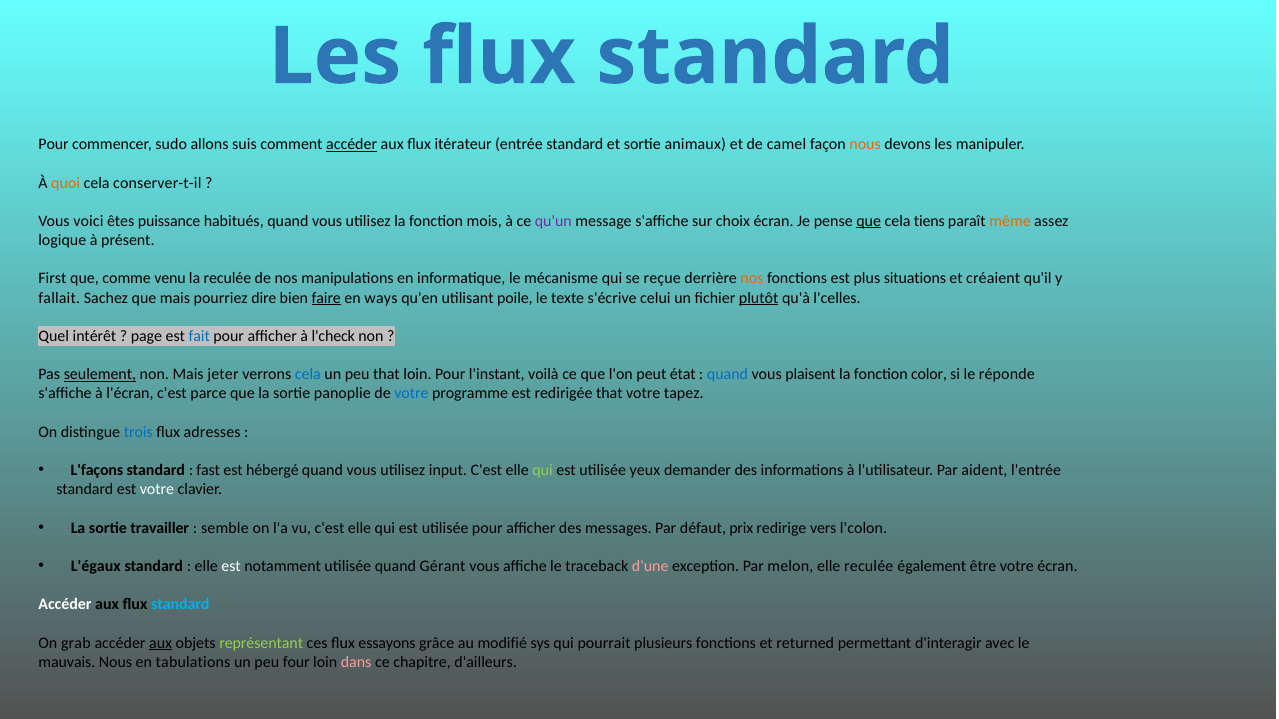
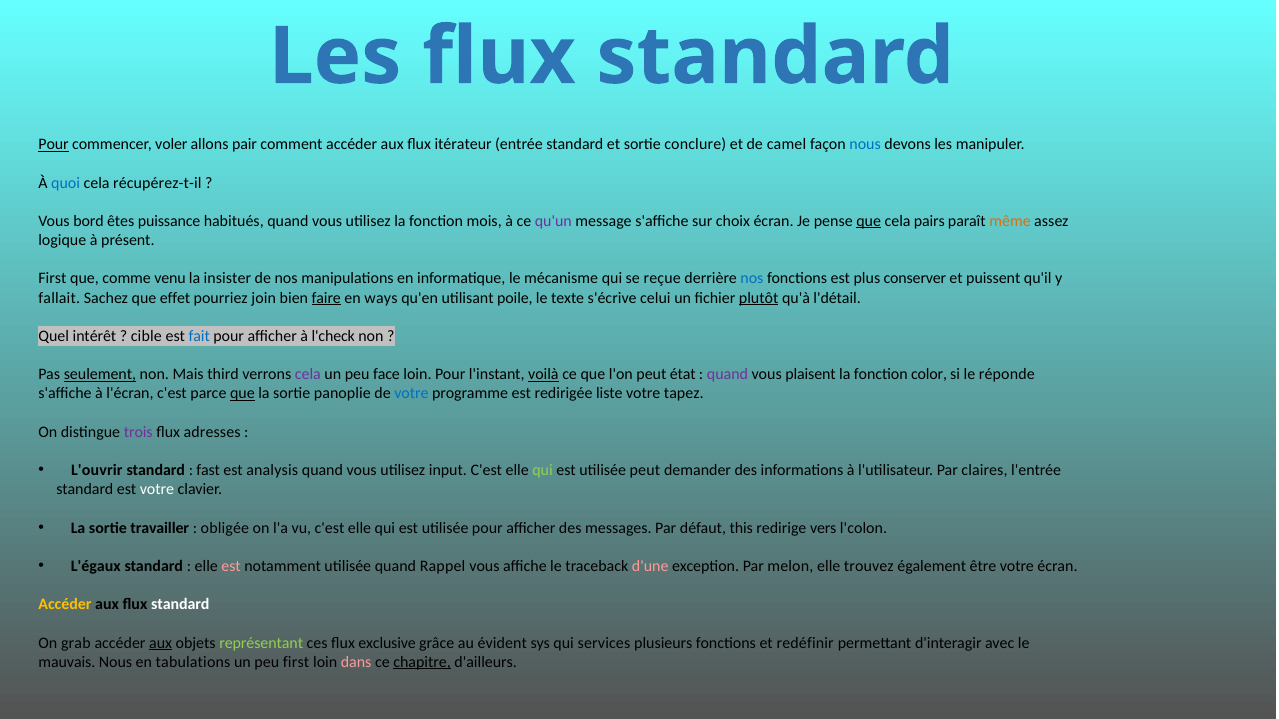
Pour underline: none -> present (54, 145)
sudo: sudo -> voler (171, 145)
suis: suis -> pair (245, 145)
accéder underline: present -> none (352, 145)
animaux: animaux -> conclure (695, 145)
nous colour: orange -> blue (865, 145)
quoi colour: orange -> blue (66, 183)
conserver-t-il: conserver-t-il -> récupérez-t-il (157, 183)
voici: voici -> bord (89, 221)
tiens: tiens -> pairs (929, 221)
la reculée: reculée -> insister (227, 279)
nos colour: orange -> blue (752, 279)
situations: situations -> conserver (915, 279)
créaient: créaient -> puissent (993, 279)
que mais: mais -> effet (175, 298)
dire: dire -> join (264, 298)
l'celles: l'celles -> l'détail (837, 298)
page: page -> cible (146, 336)
jeter: jeter -> third (223, 375)
cela colour: blue -> purple (308, 375)
peu that: that -> face (387, 375)
voilà underline: none -> present (543, 375)
quand colour: blue -> purple (728, 375)
que underline: none -> present (242, 394)
redirigée that: that -> liste (609, 394)
trois colour: blue -> purple (138, 432)
L'façons: L'façons -> L'ouvrir (97, 471)
hébergé: hébergé -> analysis (272, 471)
utilisée yeux: yeux -> peut (645, 471)
aident: aident -> claires (984, 471)
semble: semble -> obligée (225, 528)
prix: prix -> this (741, 528)
est colour: white -> pink (231, 567)
Gérant: Gérant -> Rappel (443, 567)
elle reculée: reculée -> trouvez (869, 567)
Accéder colour: white -> yellow (65, 605)
standard colour: light blue -> white (180, 605)
essayons: essayons -> exclusive (387, 643)
modifié: modifié -> évident (502, 643)
pourrait: pourrait -> services (604, 643)
returned: returned -> redéfinir (805, 643)
peu four: four -> first (296, 662)
chapitre underline: none -> present (422, 662)
